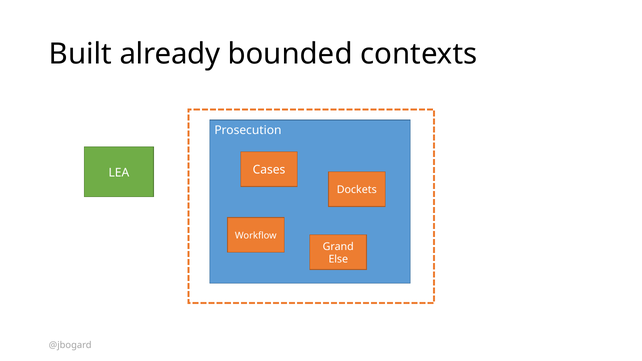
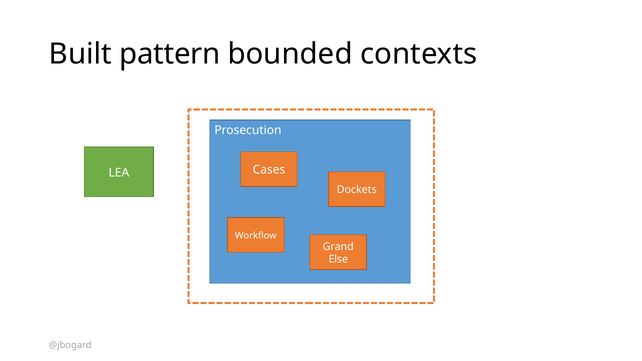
already: already -> pattern (170, 54)
